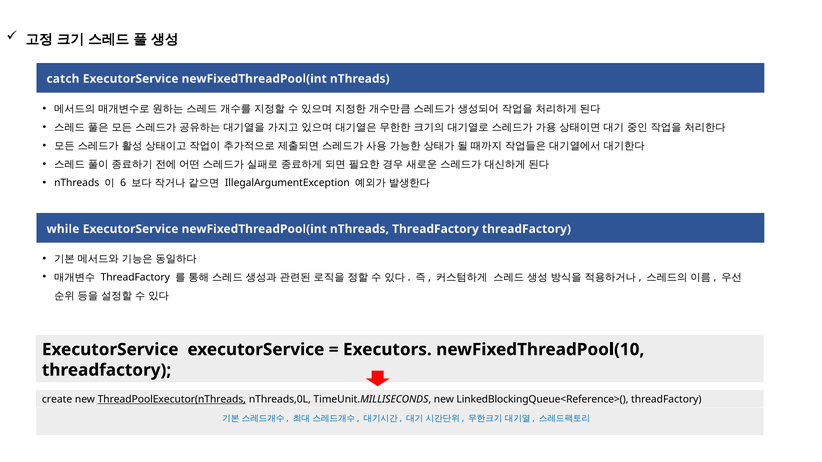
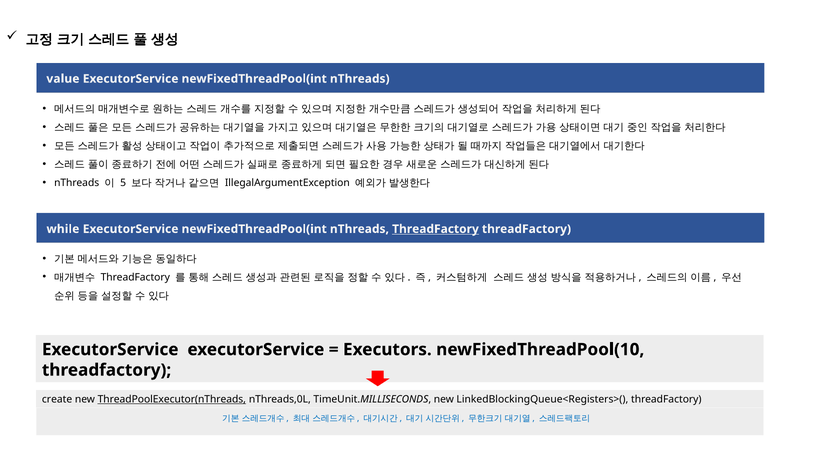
catch: catch -> value (63, 79)
6: 6 -> 5 (123, 183)
ThreadFactory underline: none -> present (435, 229)
LinkedBlockingQueue<Reference>(: LinkedBlockingQueue<Reference>( -> LinkedBlockingQueue<Registers>( (542, 400)
